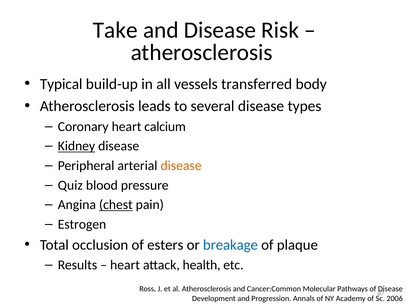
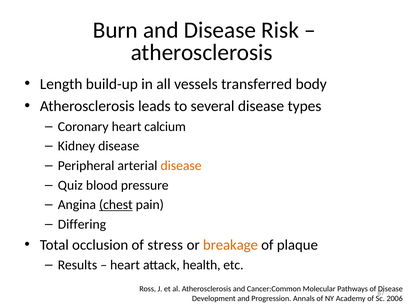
Take: Take -> Burn (115, 30)
Typical: Typical -> Length (61, 84)
Kidney underline: present -> none (76, 146)
Estrogen: Estrogen -> Differing (82, 224)
esters: esters -> stress (165, 245)
breakage colour: blue -> orange (230, 245)
